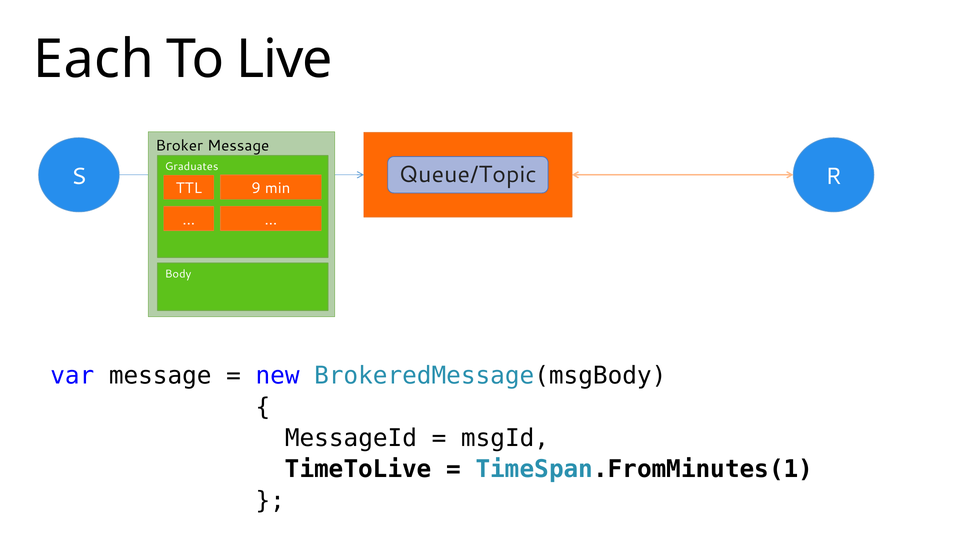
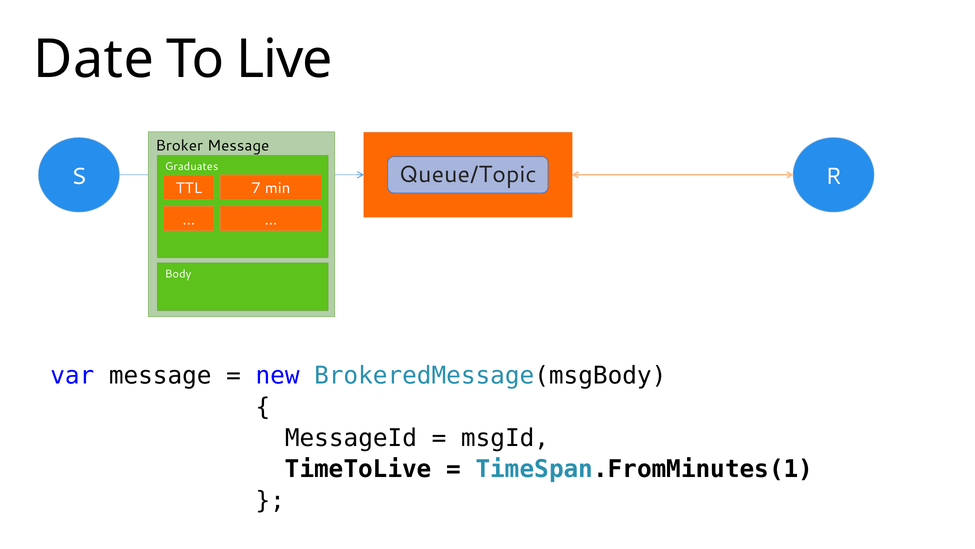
Each: Each -> Date (94, 59)
9: 9 -> 7 (256, 188)
